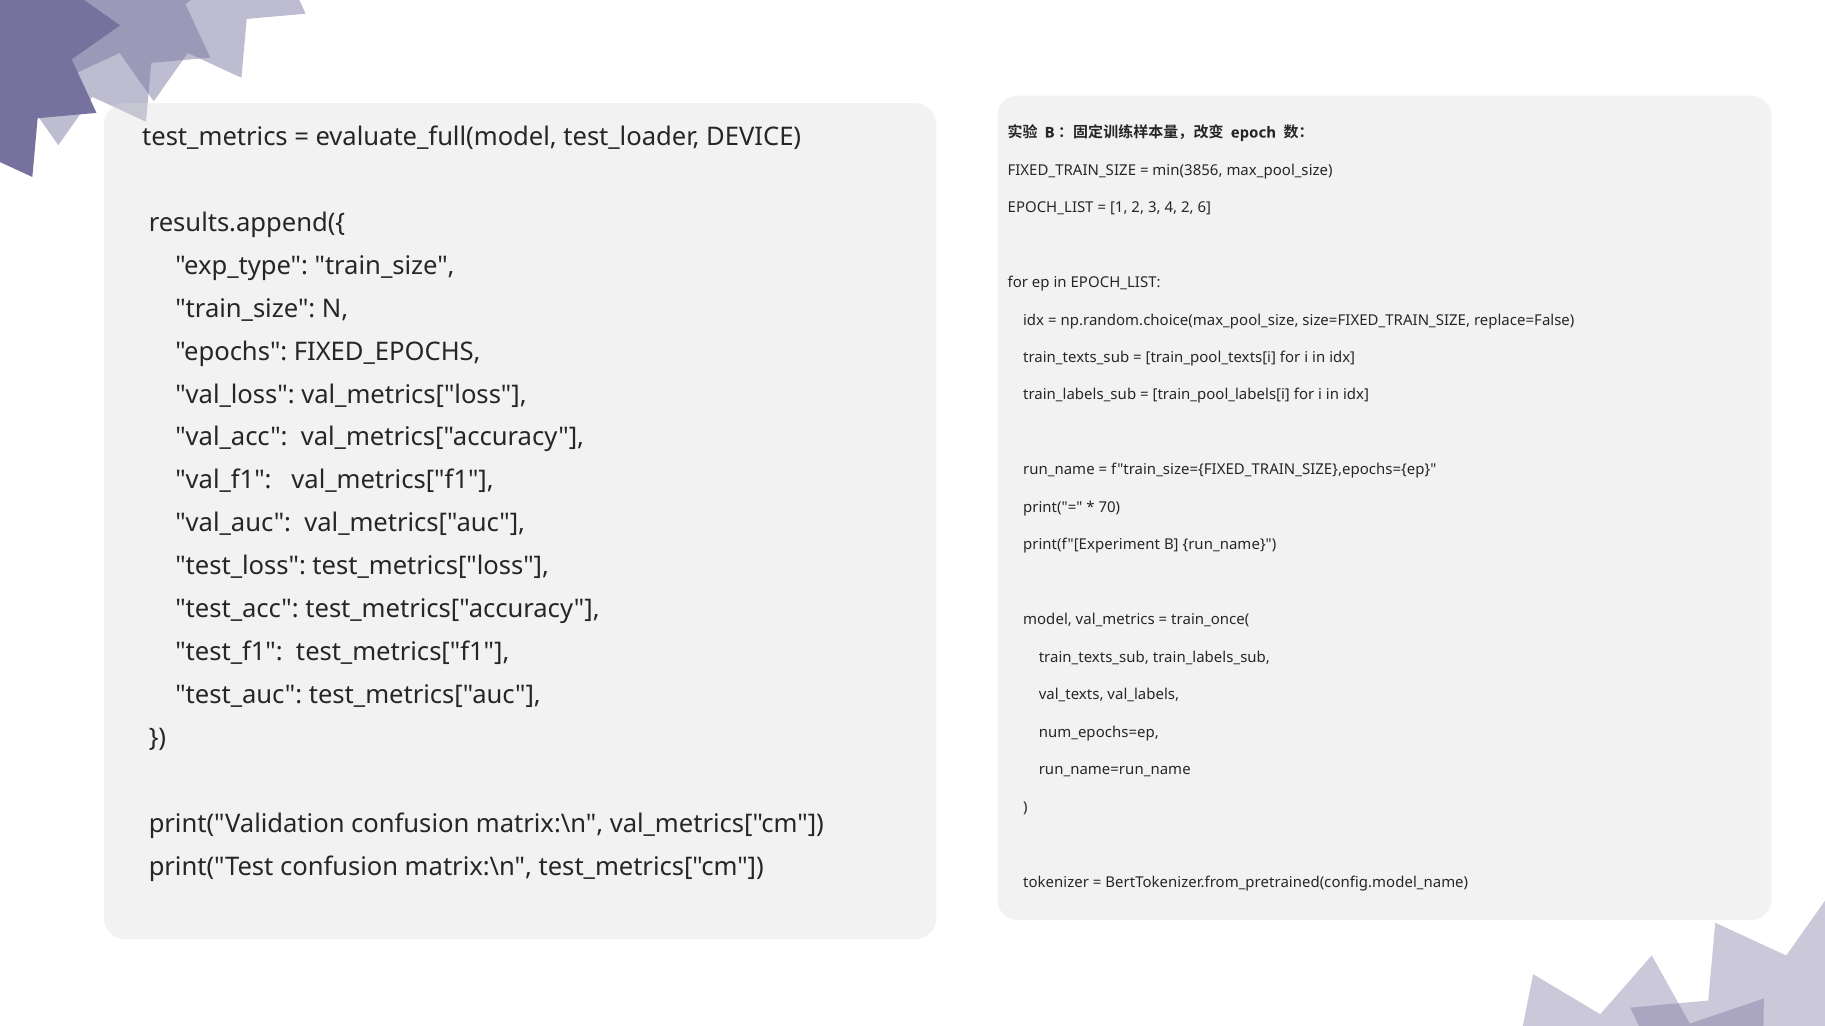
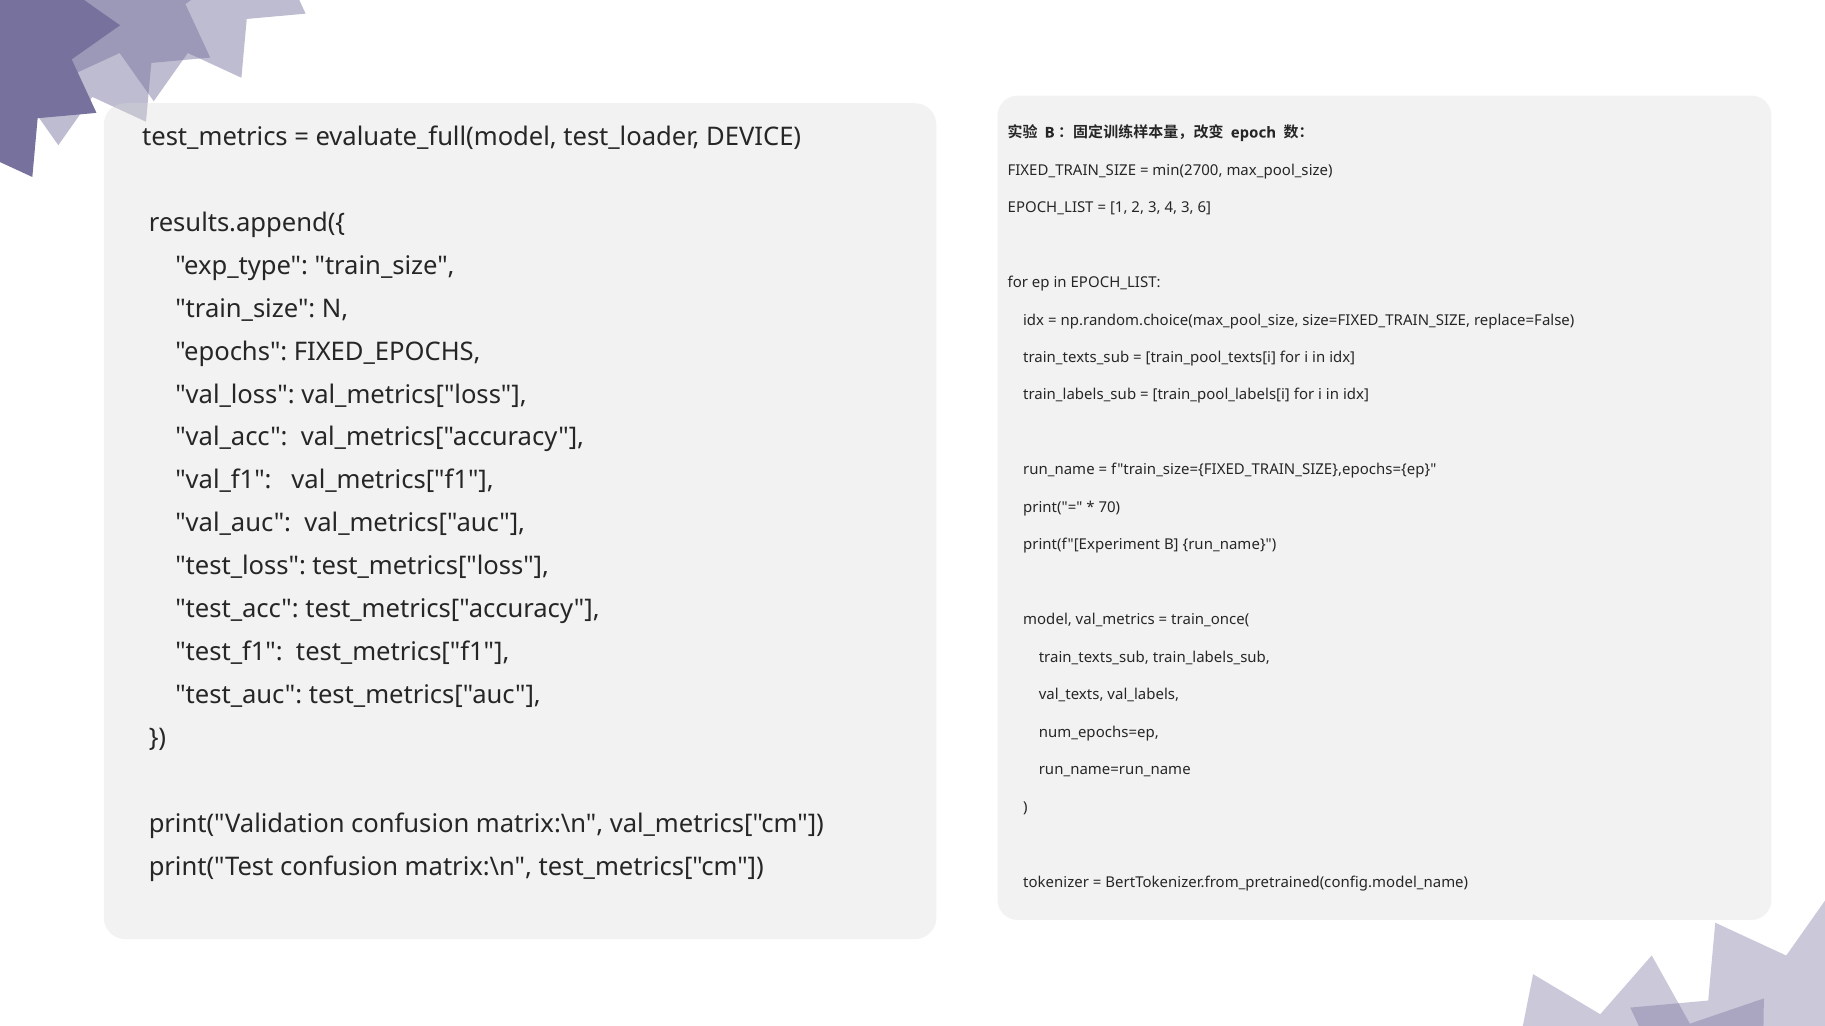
min(3856: min(3856 -> min(2700 (1188, 170)
4 2: 2 -> 3 (1187, 208)
